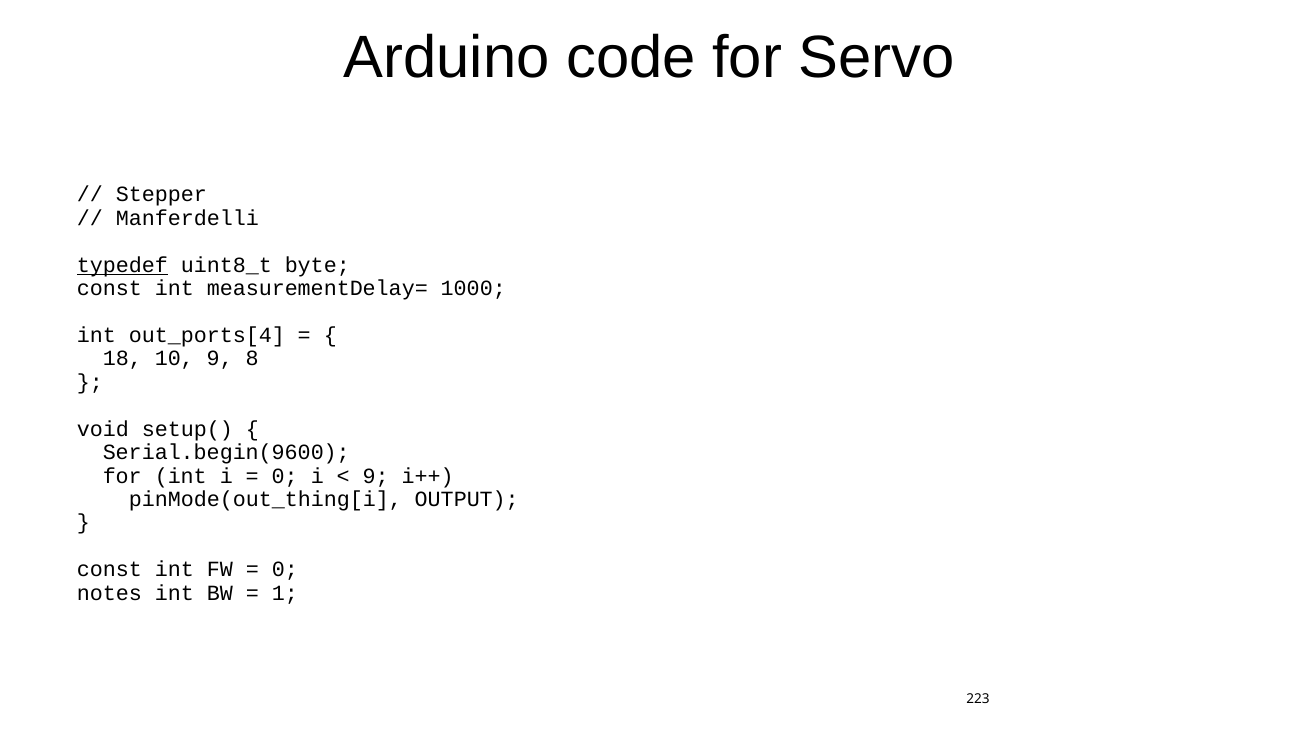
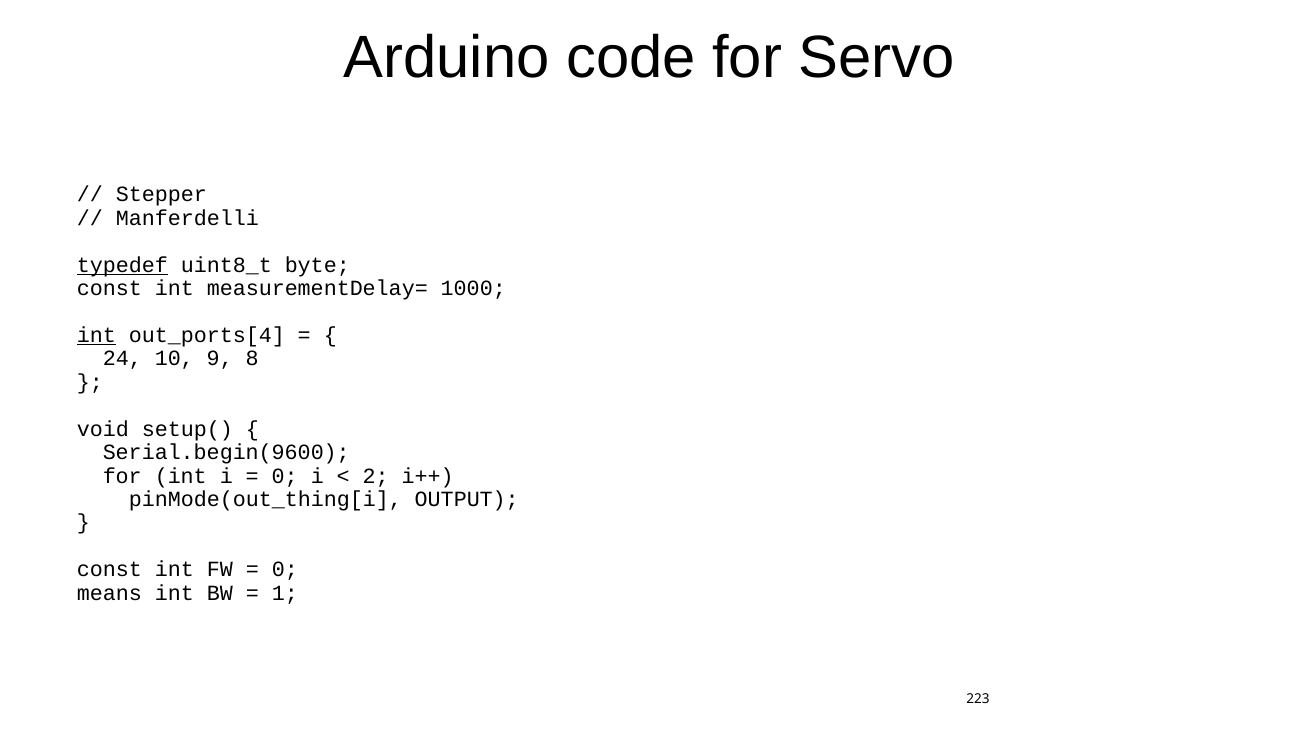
int underline: none -> present (96, 336)
18: 18 -> 24 (122, 359)
9: 9 -> 2 (376, 476)
notes: notes -> means (109, 593)
